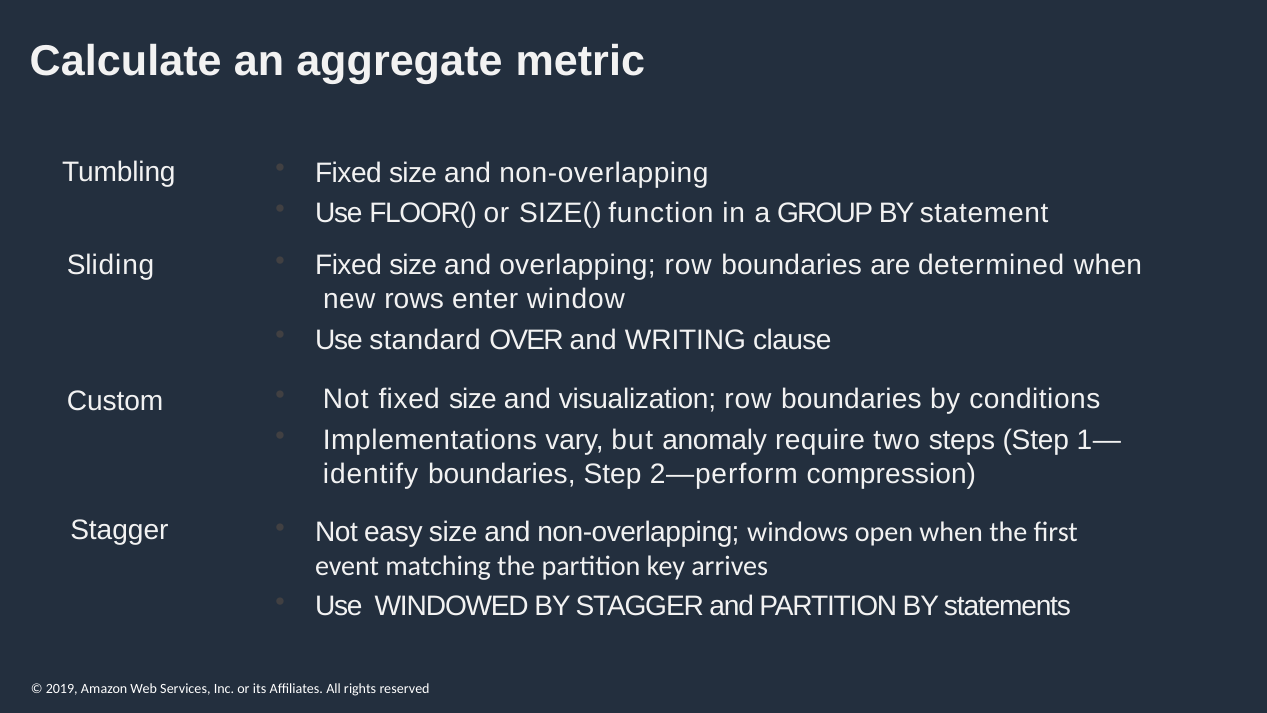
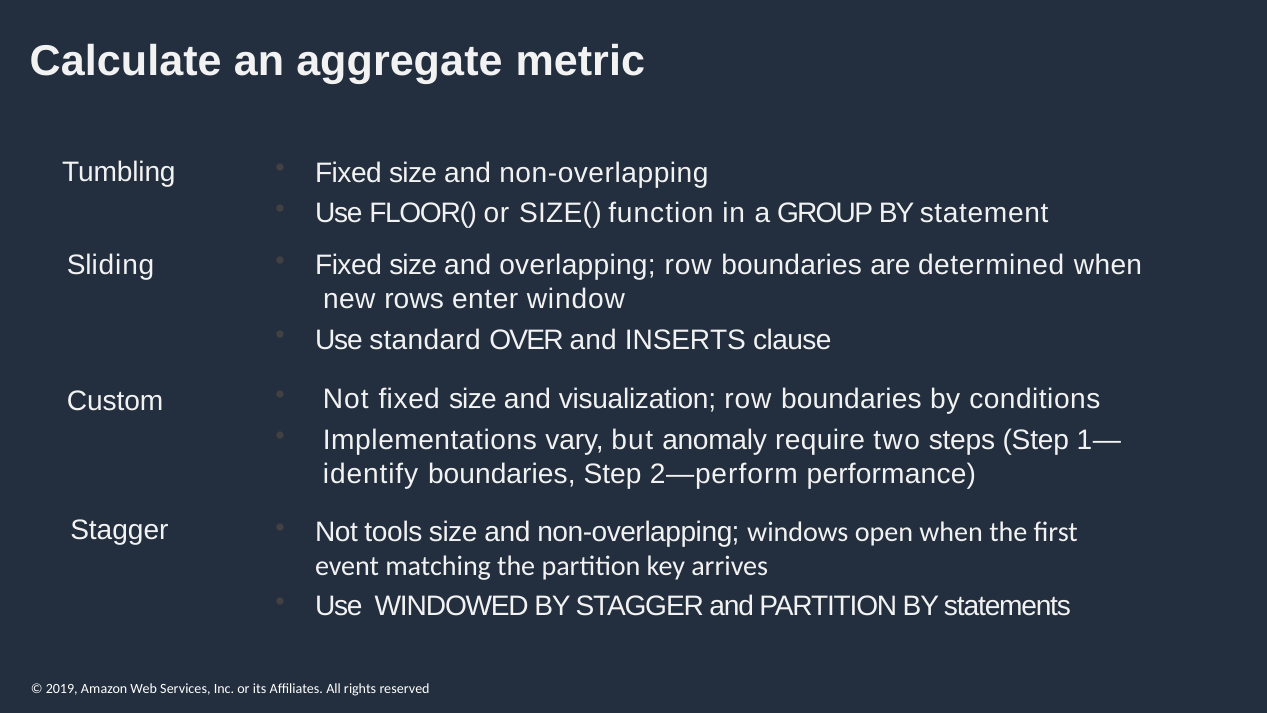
WRITING: WRITING -> INSERTS (685, 340)
compression: compression -> performance (891, 474)
easy: easy -> tools (393, 532)
